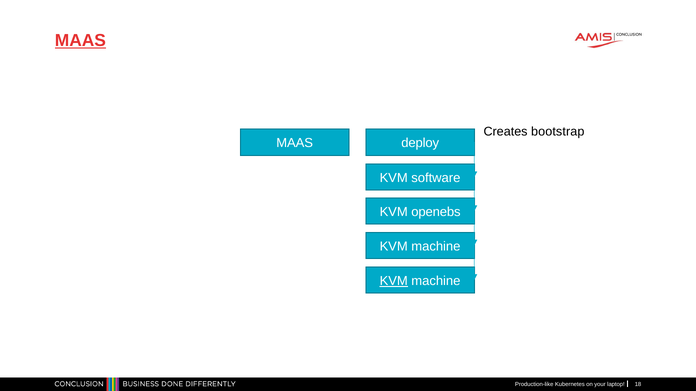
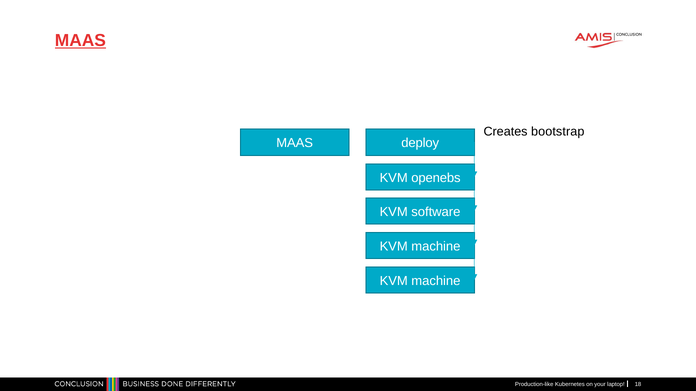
software: software -> openebs (436, 178)
openebs: openebs -> software (436, 212)
KVM underline: present -> none (394, 281)
